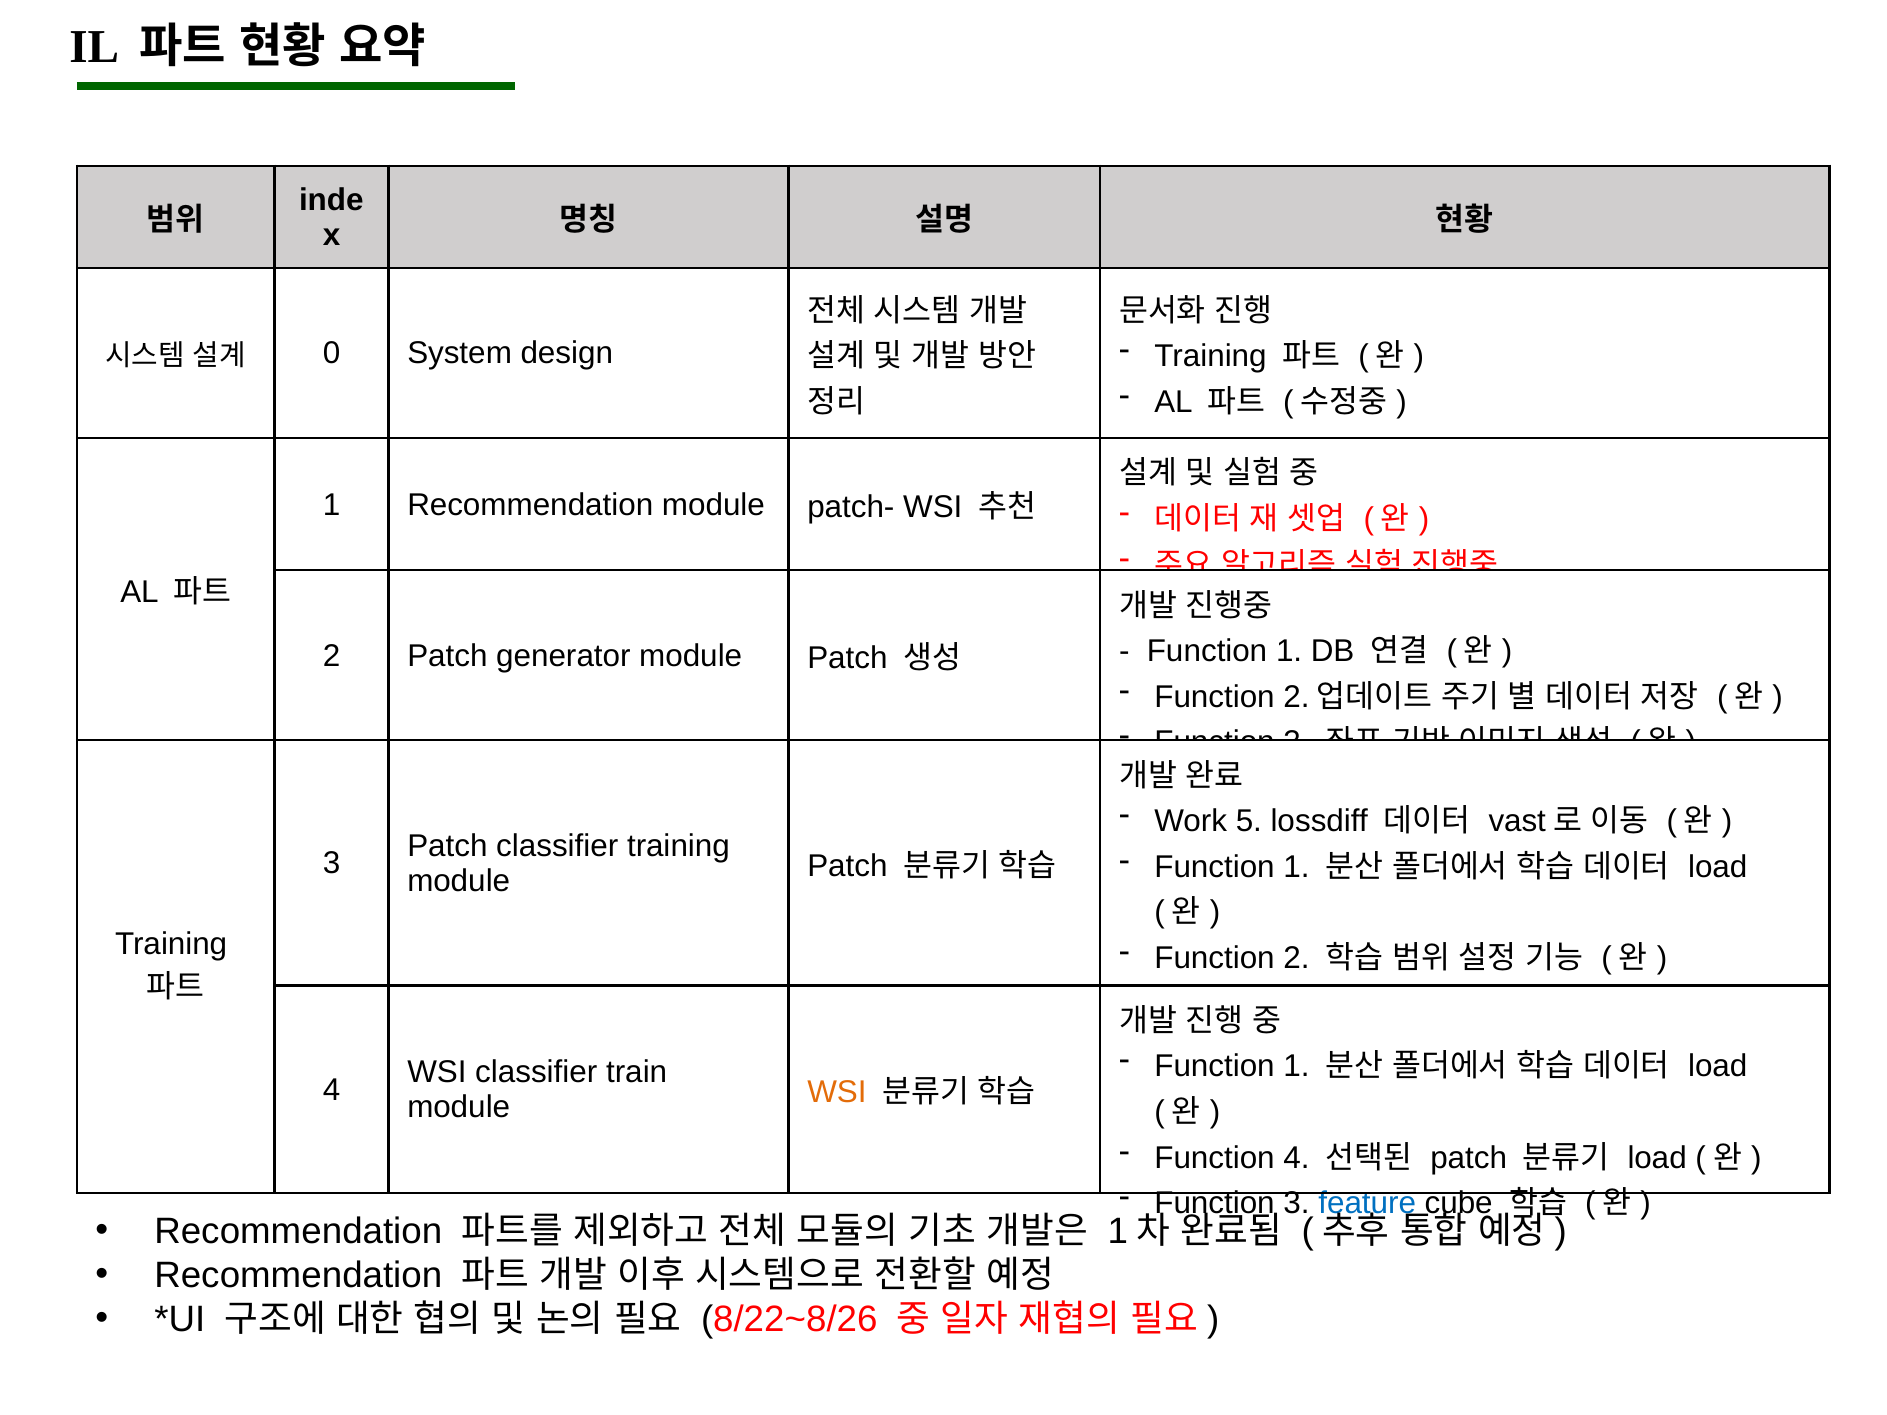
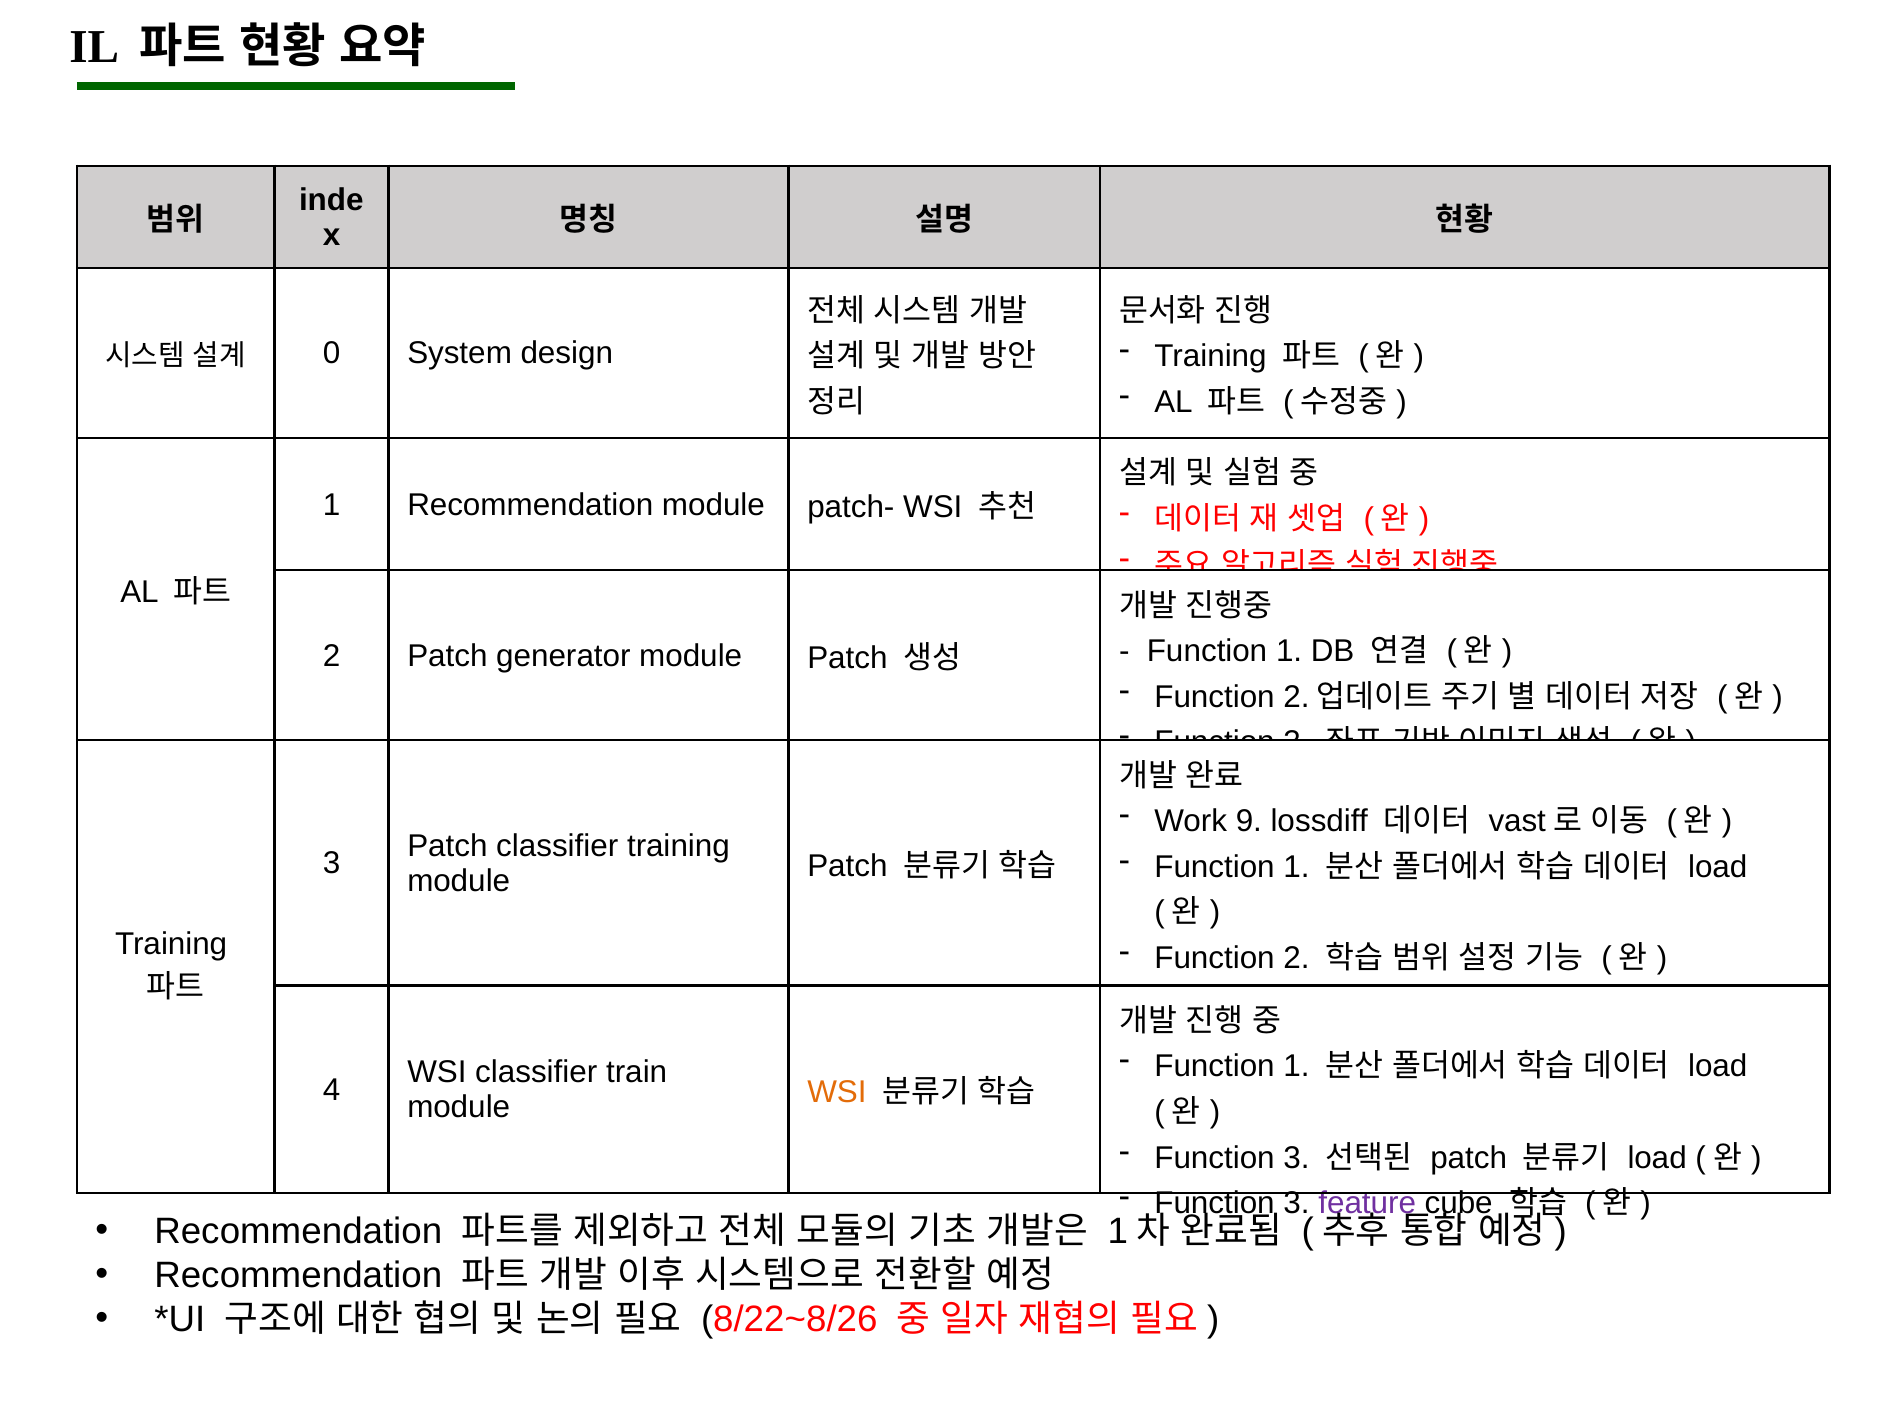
5: 5 -> 9 (1249, 821)
4: 4 -> 3 (1297, 1158)
feature colour: blue -> purple (1367, 1204)
